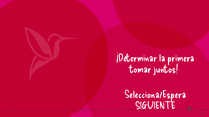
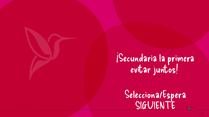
¡Determinar: ¡Determinar -> ¡Secundaria (137, 58)
tomar: tomar -> evitar (141, 70)
